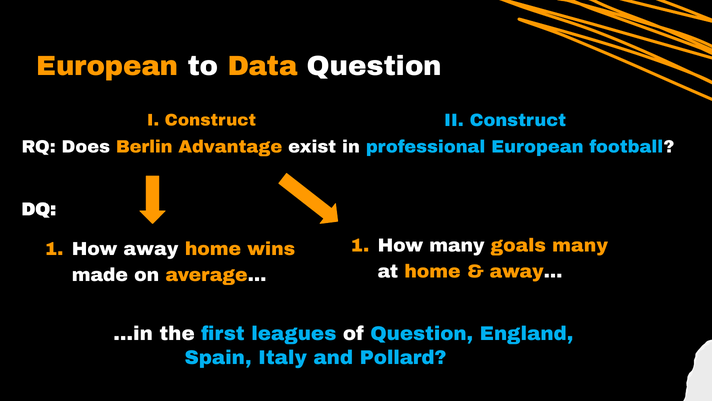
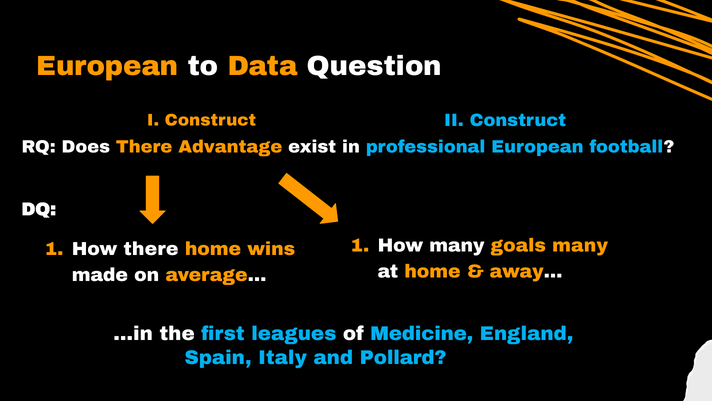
Does Berlin: Berlin -> There (144, 147)
How away: away -> there (151, 249)
of Question: Question -> Medicine (422, 333)
